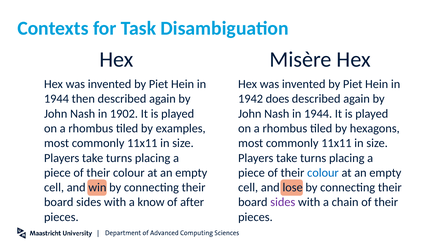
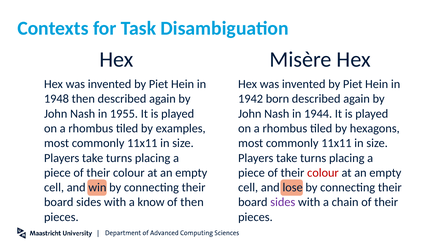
1944: 1944 -> 1948 (56, 99)
does: does -> born (277, 99)
1902: 1902 -> 1955 (124, 114)
colour colour: blue -> red (323, 172)
of after: after -> then (192, 202)
